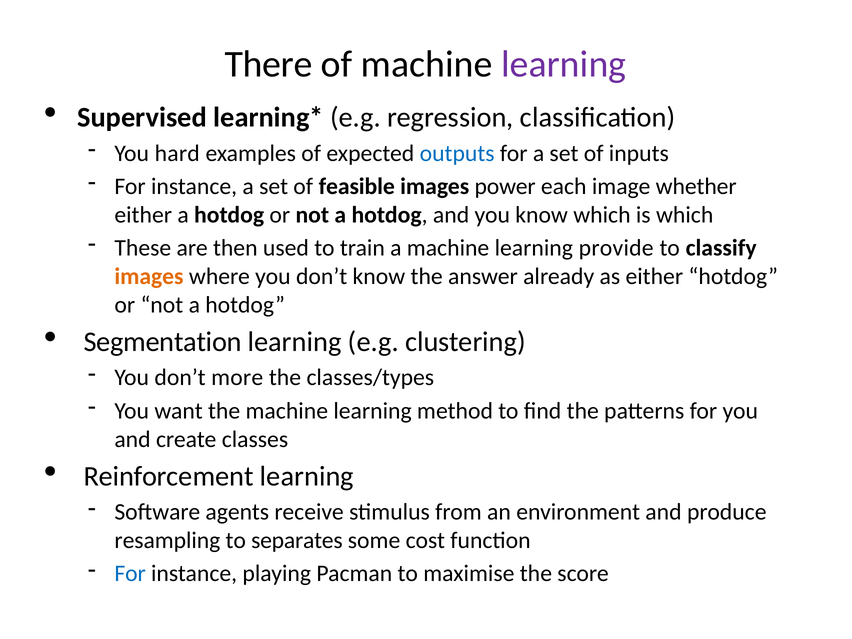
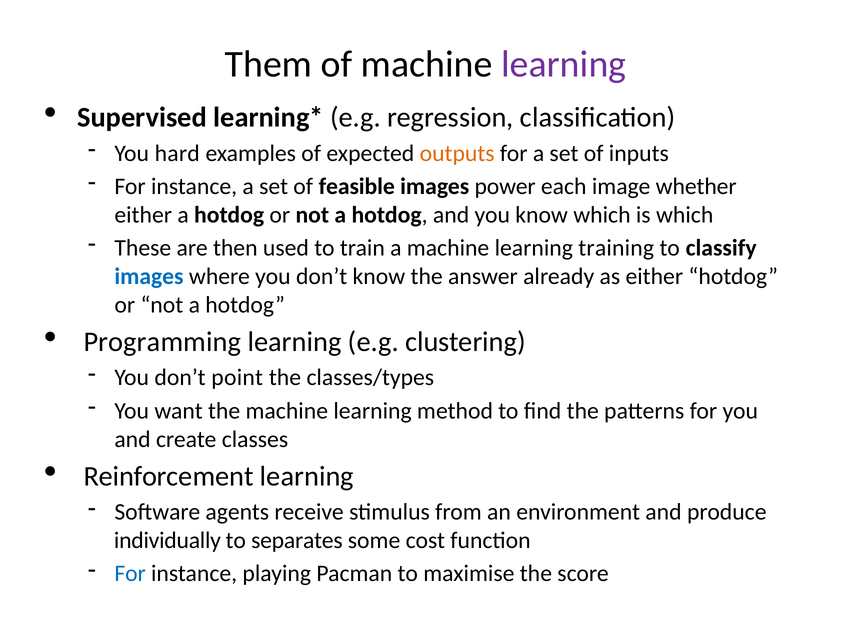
There: There -> Them (269, 64)
outputs colour: blue -> orange (457, 153)
provide: provide -> training (616, 248)
images colour: orange -> blue (149, 276)
Segmentation: Segmentation -> Programming (162, 342)
more: more -> point (237, 378)
resampling: resampling -> individually (167, 541)
